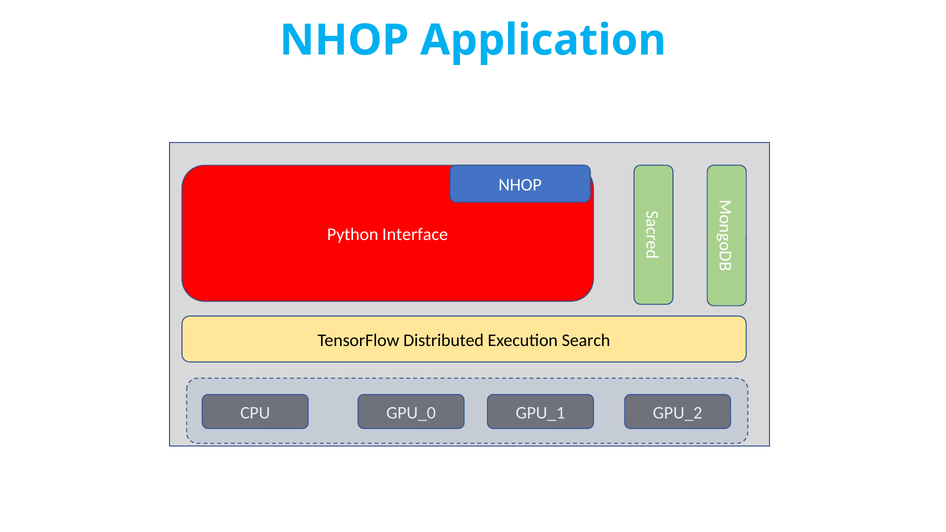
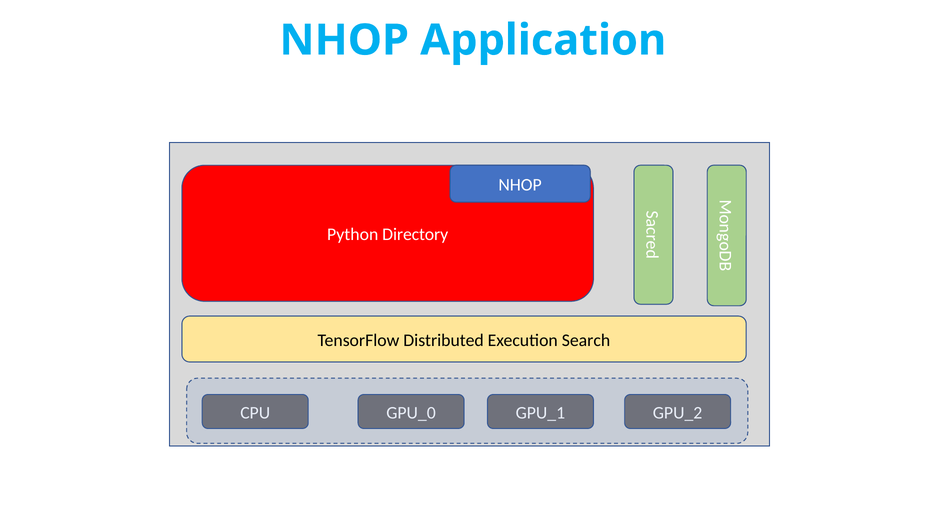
Interface: Interface -> Directory (415, 235)
